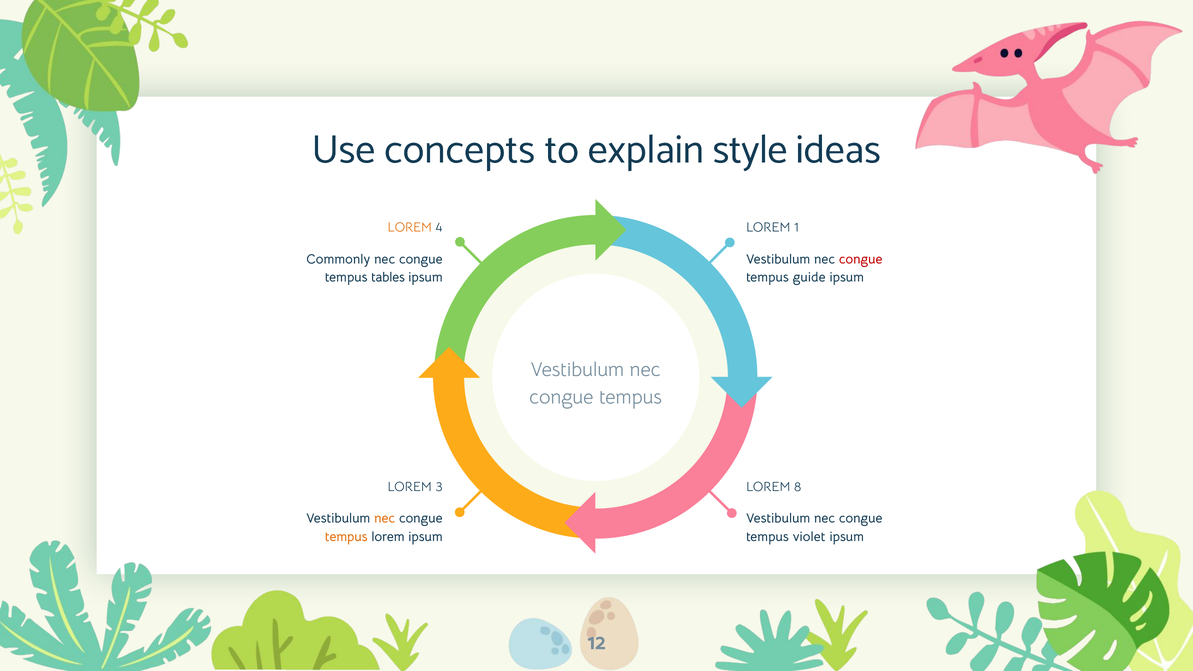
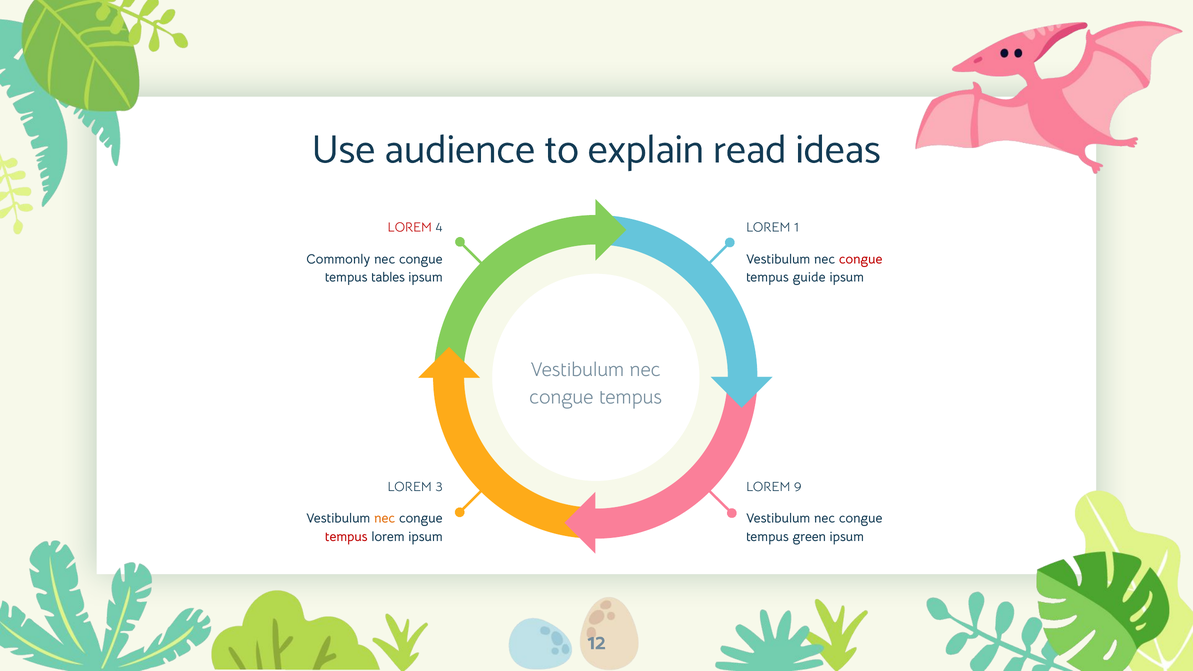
concepts: concepts -> audience (460, 149)
style: style -> read (750, 149)
LOREM colour: orange -> red (410, 227)
8: 8 -> 9 (798, 487)
tempus colour: orange -> red (346, 537)
violet: violet -> green (809, 537)
